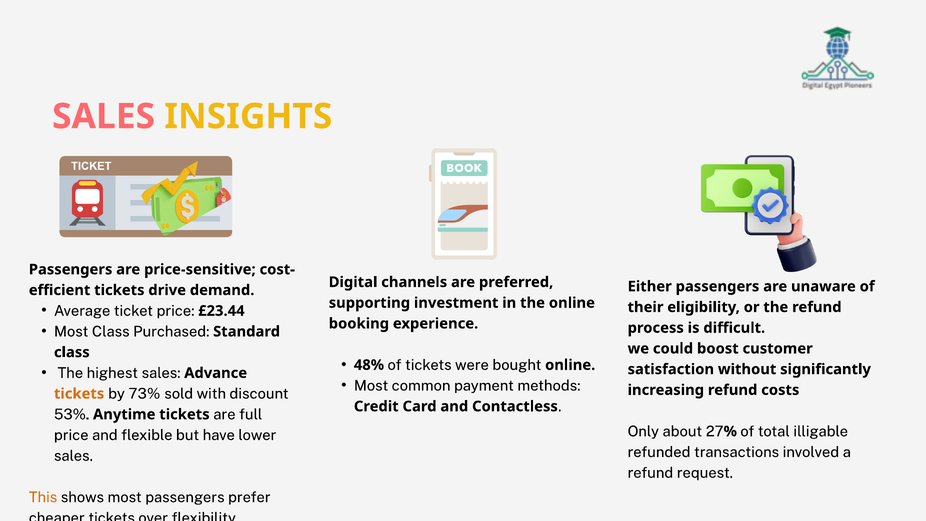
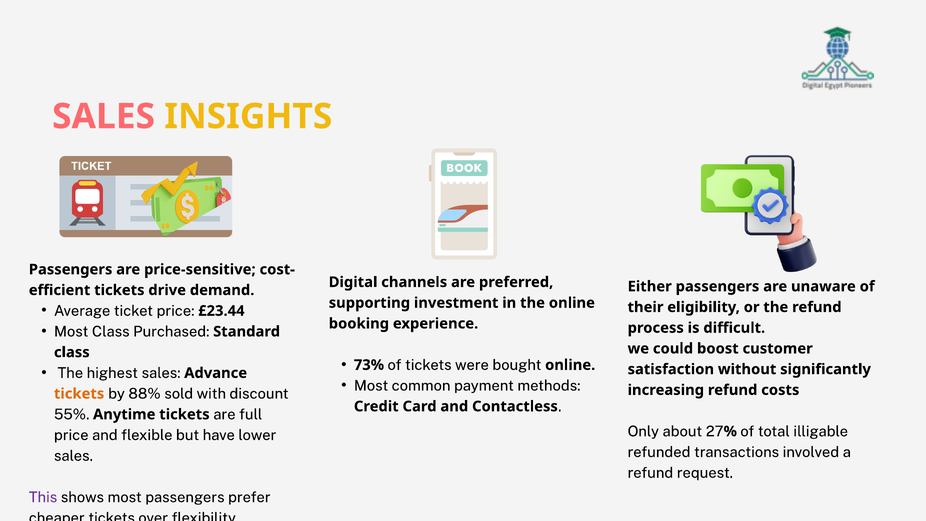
48%: 48% -> 73% (369, 365)
73%: 73% -> 88% (145, 394)
53%: 53% -> 55% (72, 414)
This colour: orange -> purple (43, 497)
